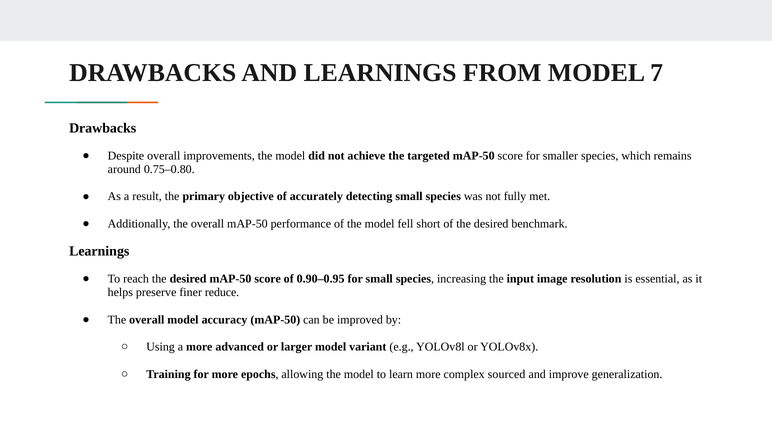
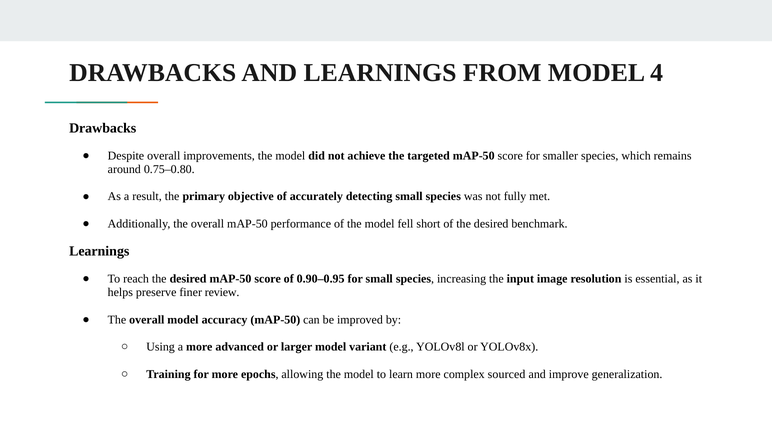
7: 7 -> 4 (657, 73)
reduce: reduce -> review (222, 293)
